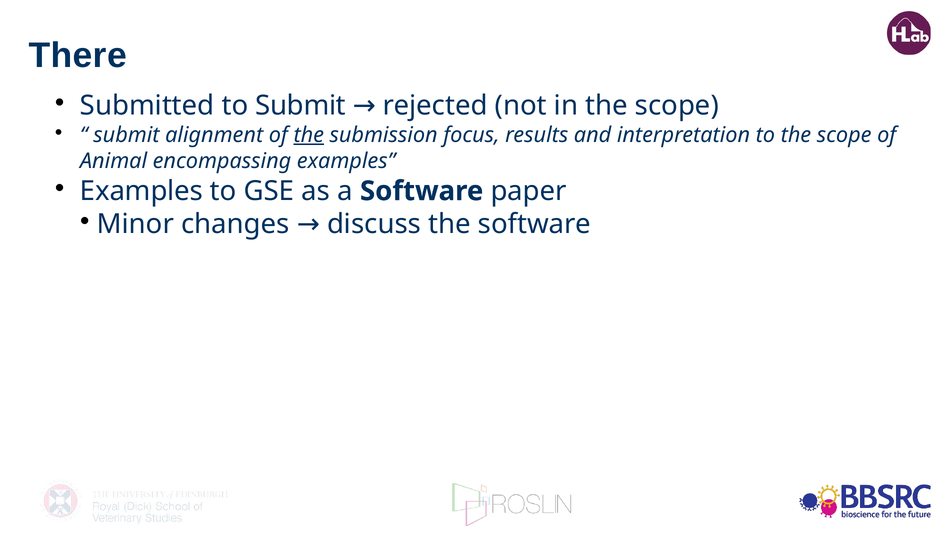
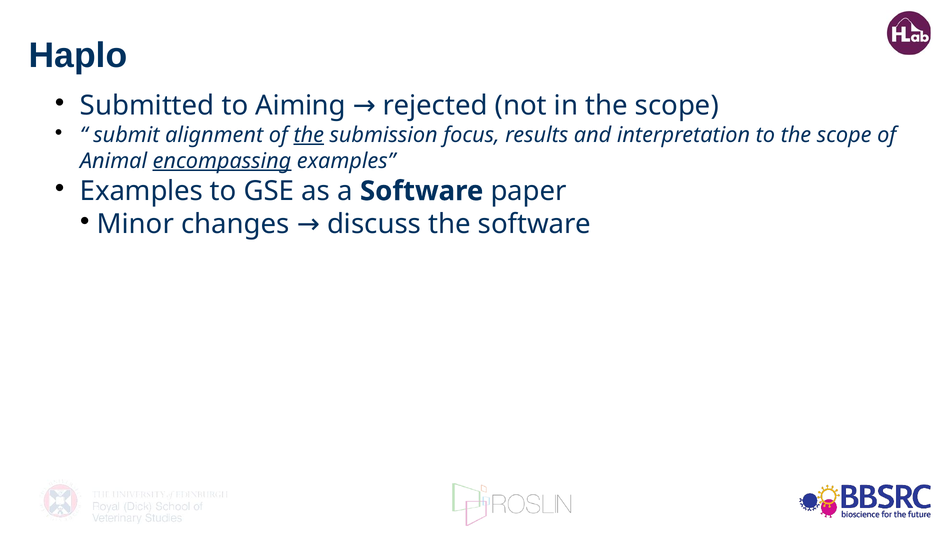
There: There -> Haplo (78, 55)
to Submit: Submit -> Aiming (301, 106)
encompassing underline: none -> present (222, 161)
